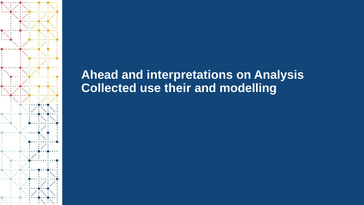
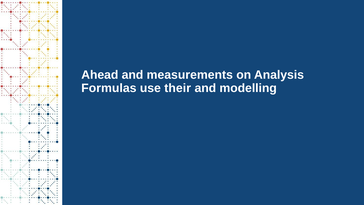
interpretations: interpretations -> measurements (190, 75)
Collected: Collected -> Formulas (109, 88)
